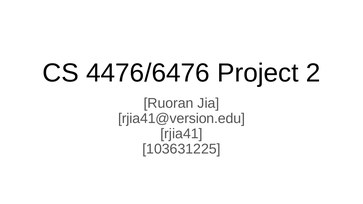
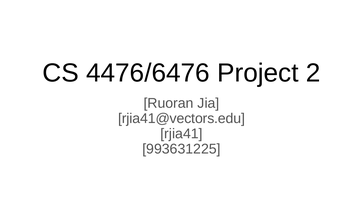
rjia41@version.edu: rjia41@version.edu -> rjia41@vectors.edu (182, 119)
103631225: 103631225 -> 993631225 (181, 149)
